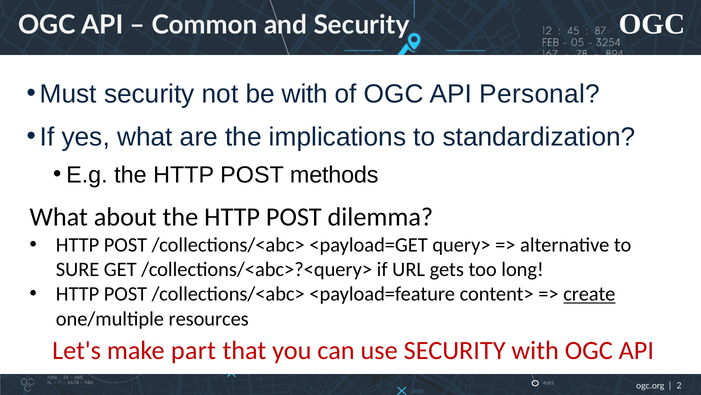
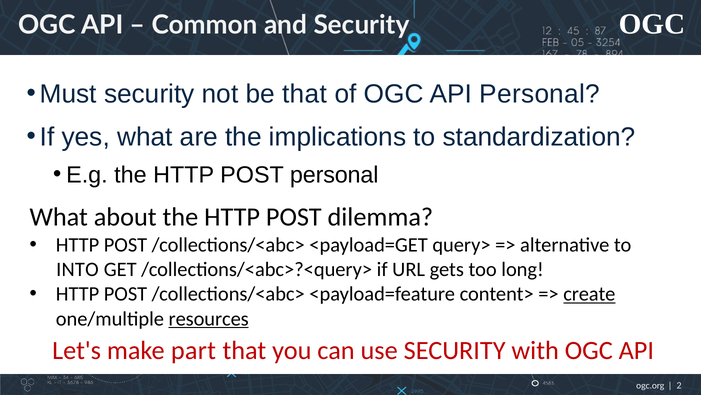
be with: with -> that (305, 94)
POST methods: methods -> personal (334, 175)
SURE: SURE -> INTO (77, 269)
resources underline: none -> present (209, 318)
